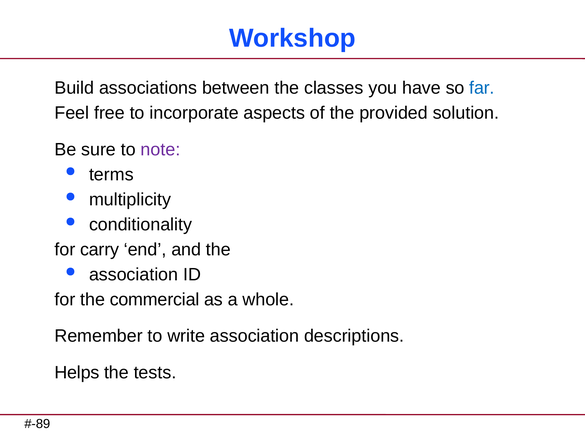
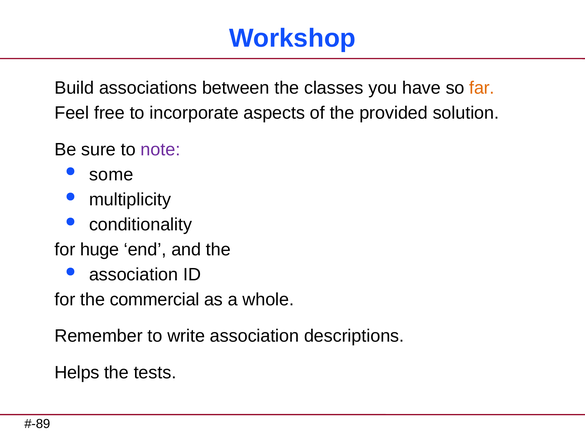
far colour: blue -> orange (482, 88)
terms: terms -> some (111, 174)
carry: carry -> huge (100, 249)
